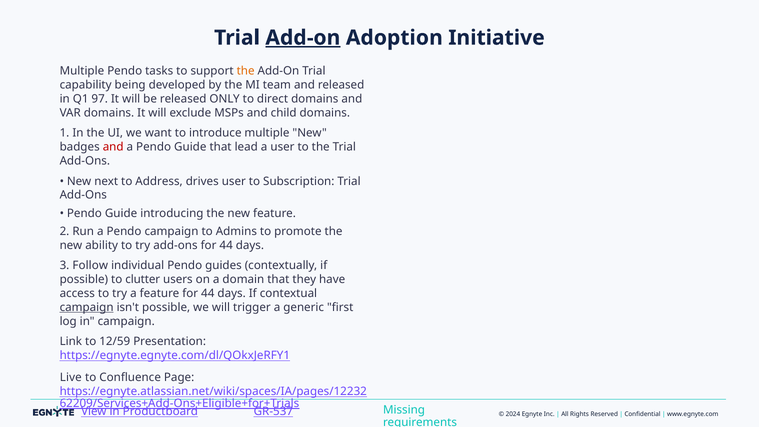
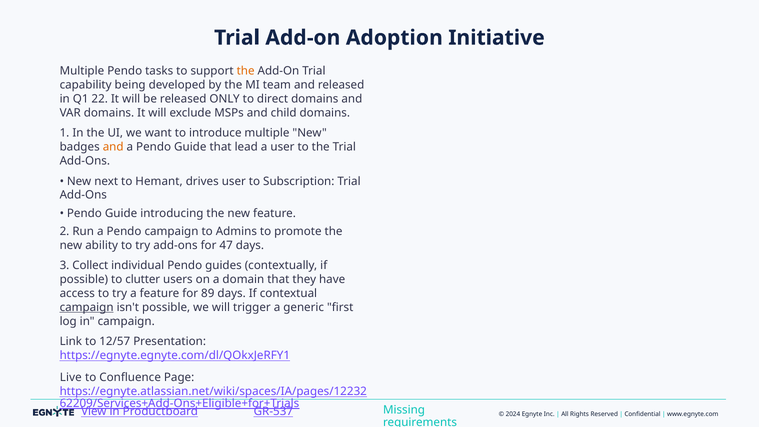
Add-on underline: present -> none (303, 38)
97: 97 -> 22 (100, 99)
and colour: red -> orange (113, 147)
Address: Address -> Hemant (159, 181)
add-ons for 44: 44 -> 47 (226, 245)
Follow: Follow -> Collect (90, 266)
feature for 44: 44 -> 89 (208, 293)
12/59: 12/59 -> 12/57 (115, 342)
